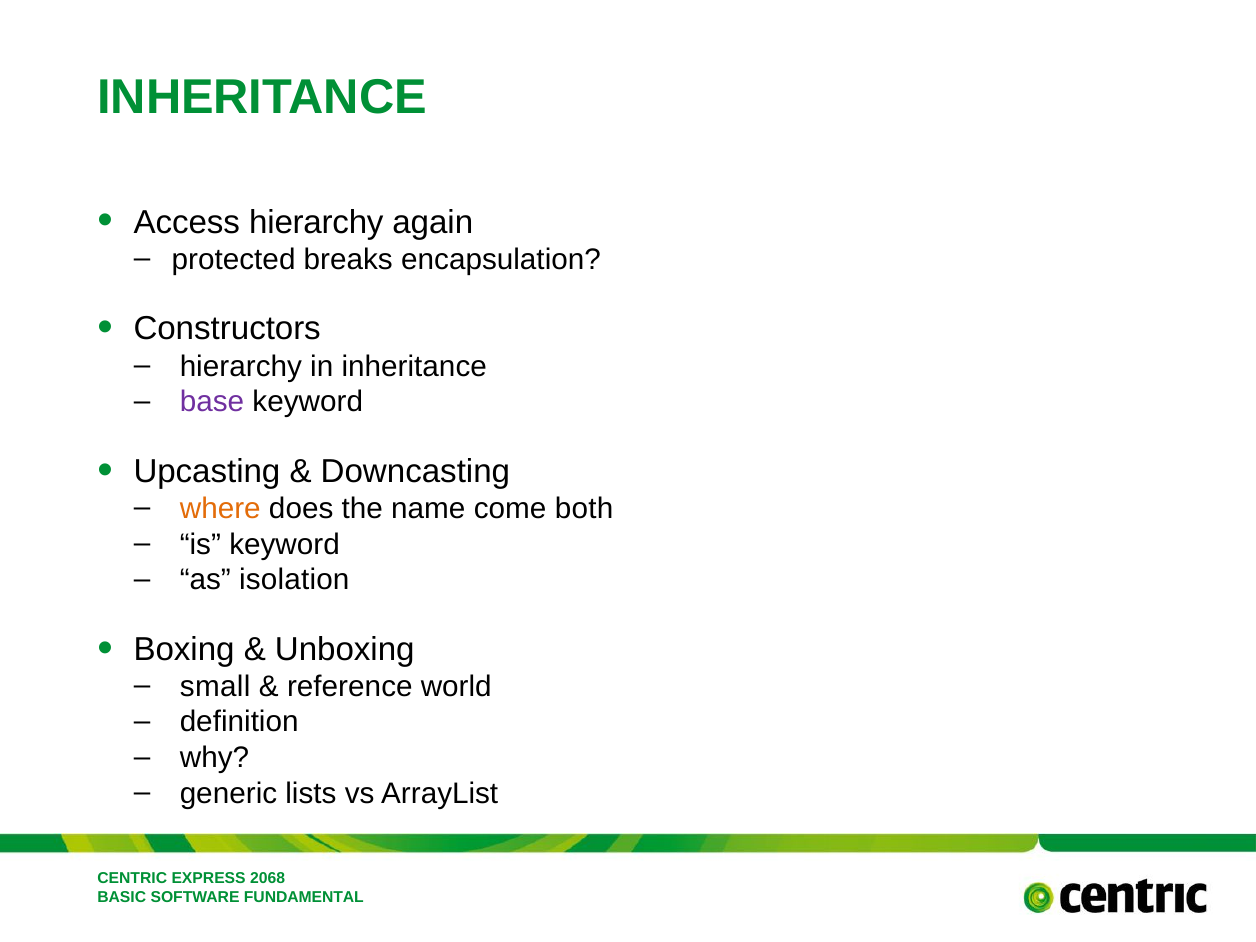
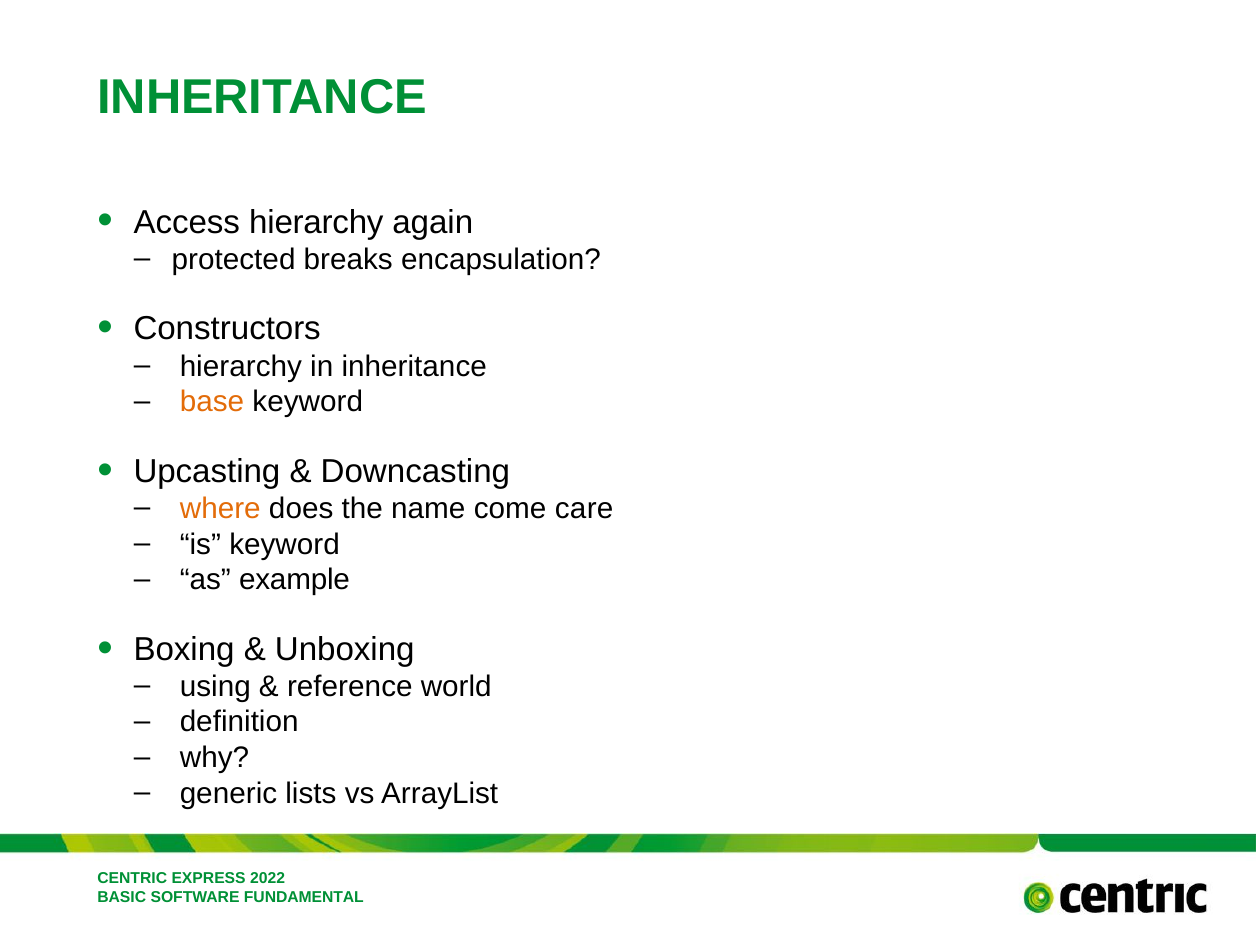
base colour: purple -> orange (212, 402)
both: both -> care (584, 509)
isolation: isolation -> example (294, 580)
small: small -> using (215, 687)
2068: 2068 -> 2022 (268, 878)
